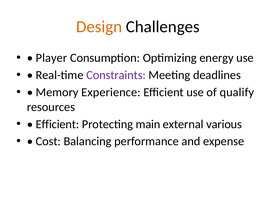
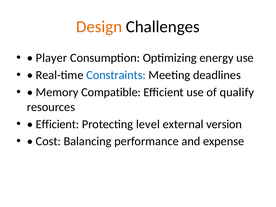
Constraints colour: purple -> blue (116, 75)
Experience: Experience -> Compatible (111, 92)
main: main -> level (148, 124)
various: various -> version (224, 124)
